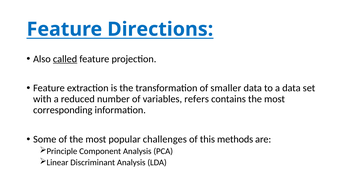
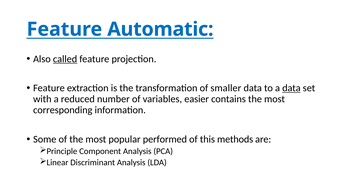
Directions: Directions -> Automatic (160, 29)
data underline: none -> present (291, 88)
refers: refers -> easier (197, 99)
challenges: challenges -> performed (165, 140)
